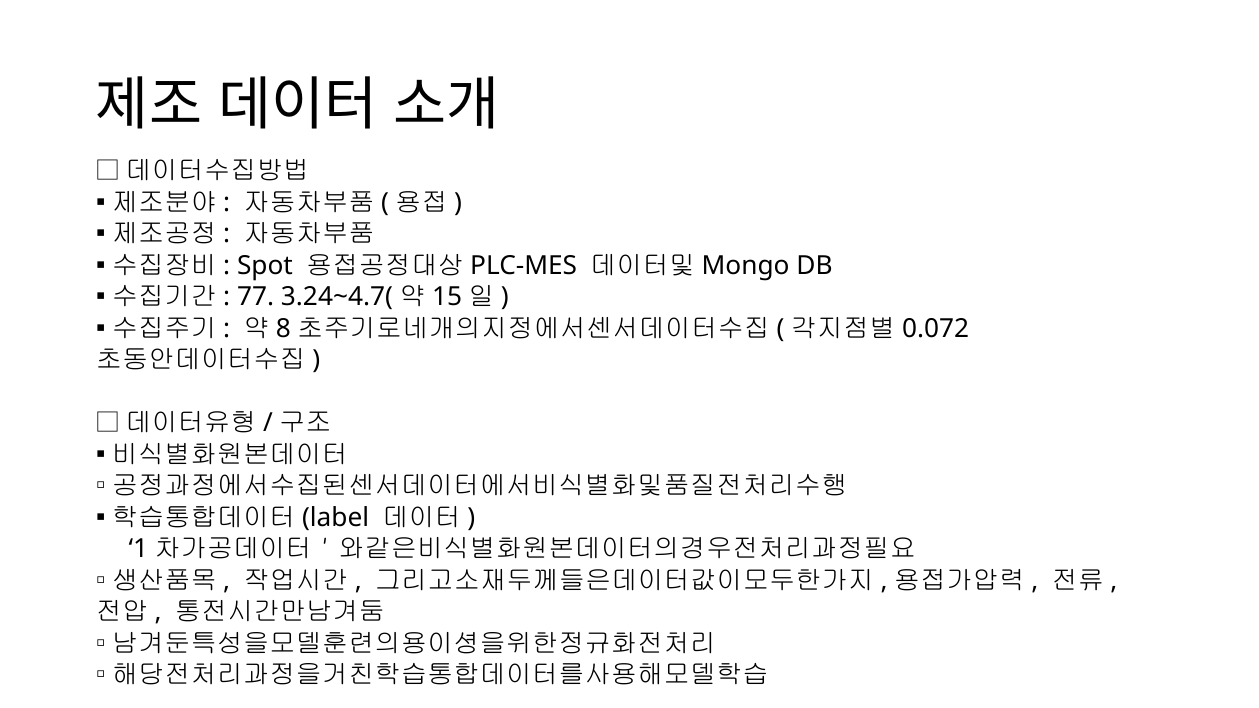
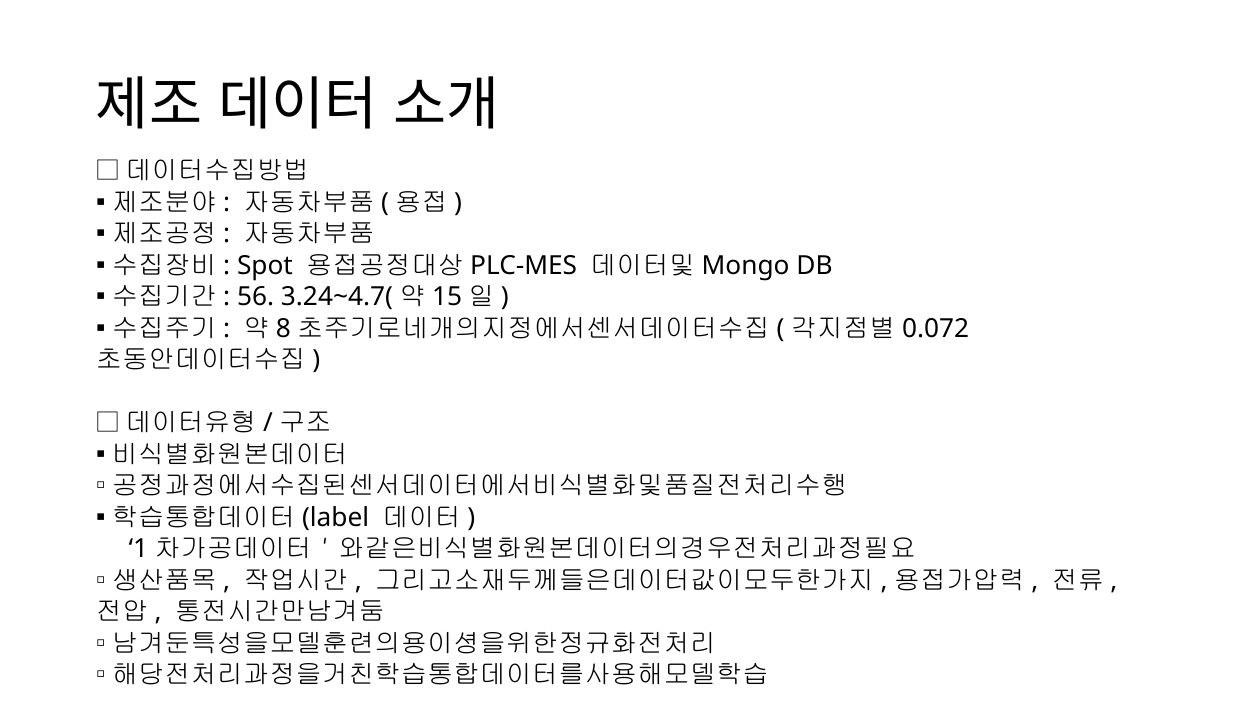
77: 77 -> 56 (256, 297)
